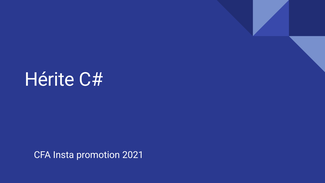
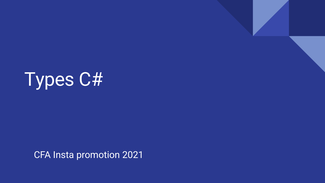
Hérite: Hérite -> Types (49, 80)
